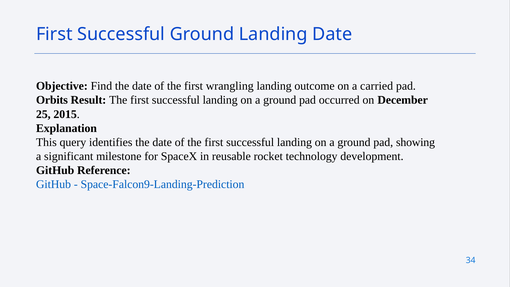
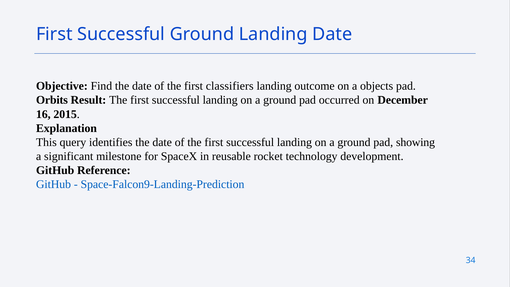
wrangling: wrangling -> classifiers (230, 86)
carried: carried -> objects (377, 86)
25: 25 -> 16 (43, 114)
